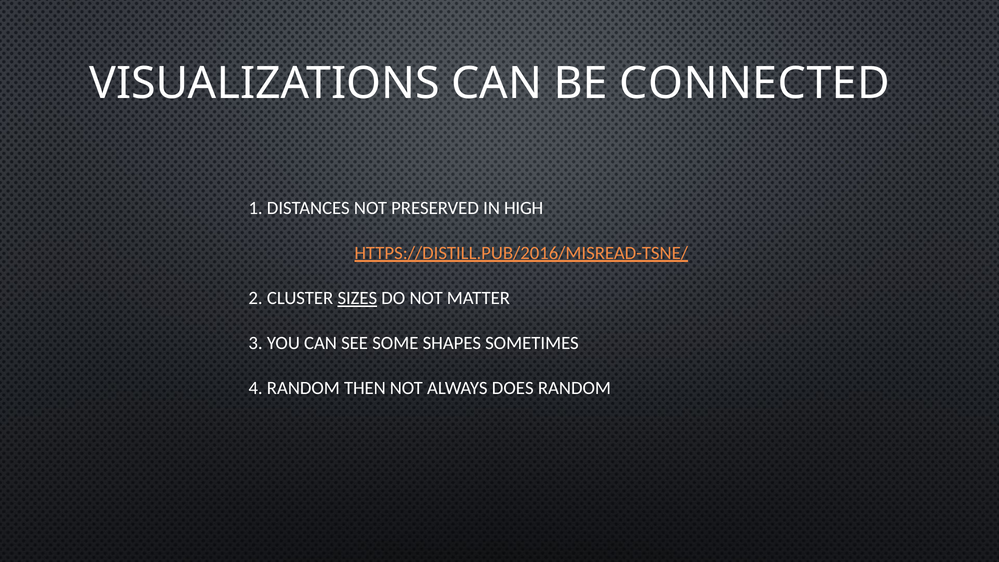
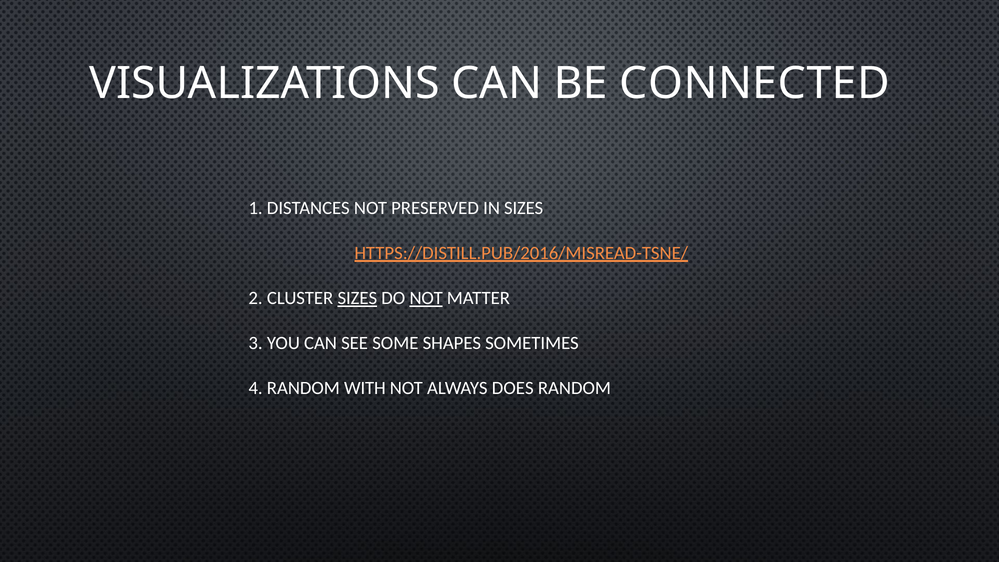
IN HIGH: HIGH -> SIZES (524, 208)
NOT underline: none -> present (426, 298)
THEN: THEN -> WITH (365, 388)
